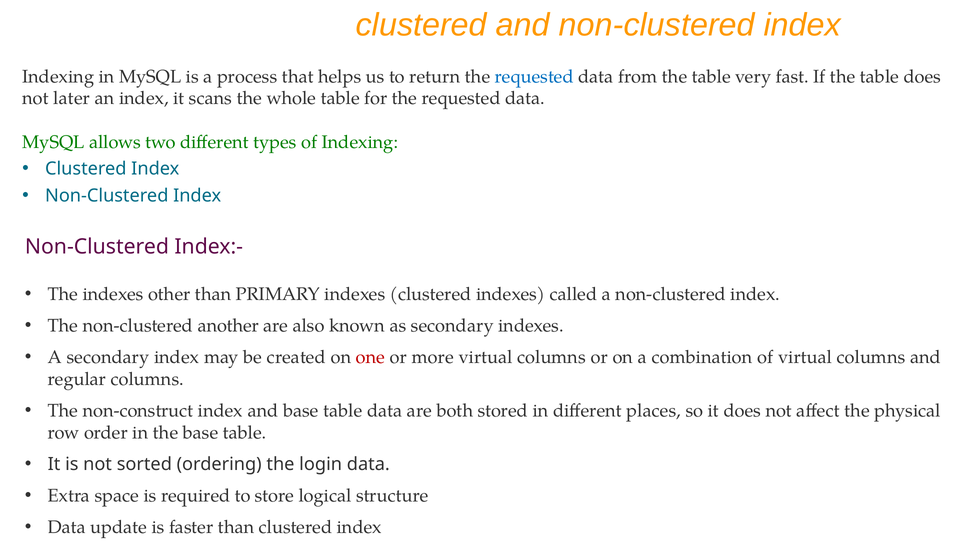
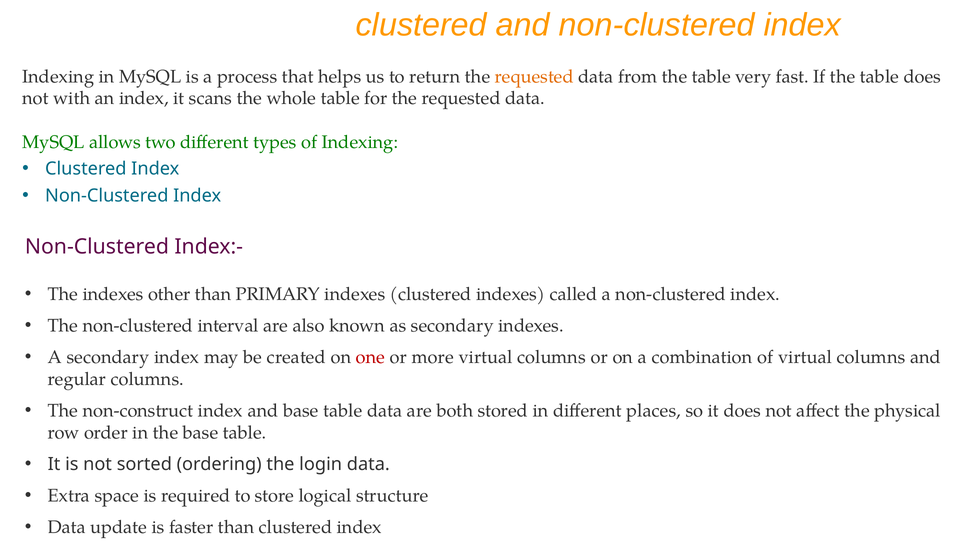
requested colour: blue -> orange (534, 77)
later: later -> with (72, 98)
another: another -> interval (228, 326)
